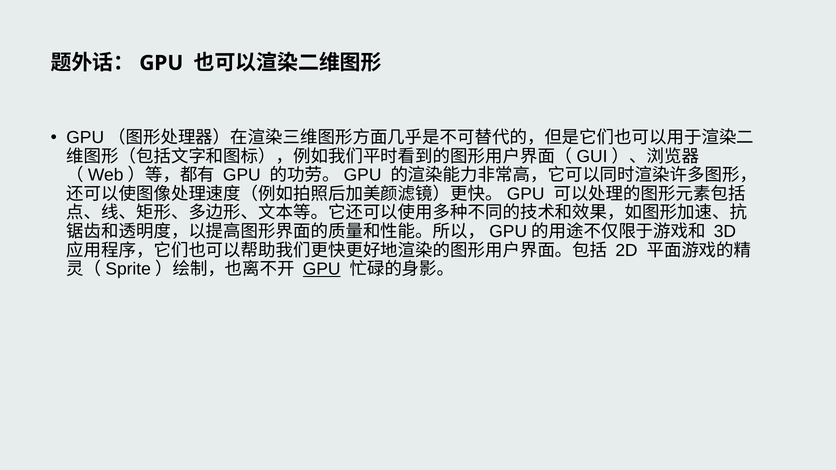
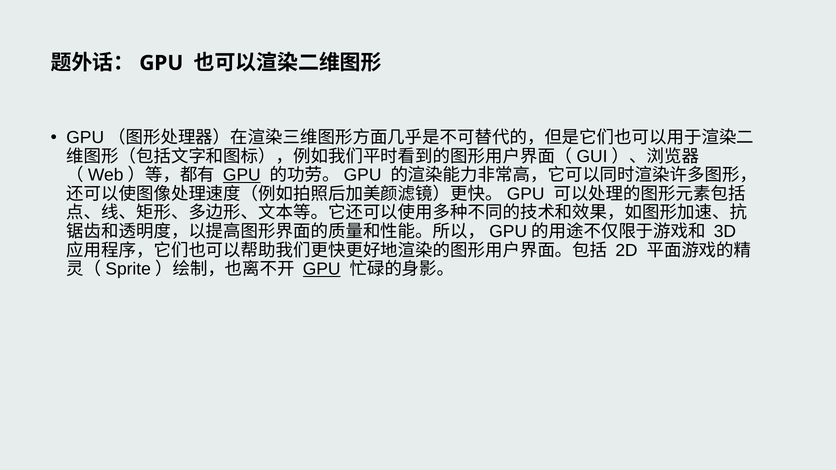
GPU underline: none -> present (242, 175)
